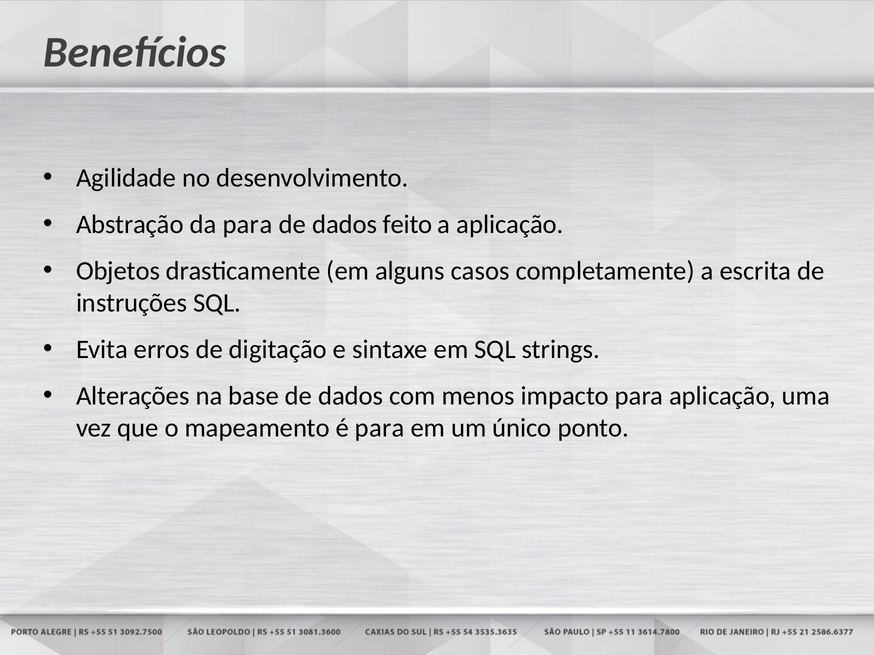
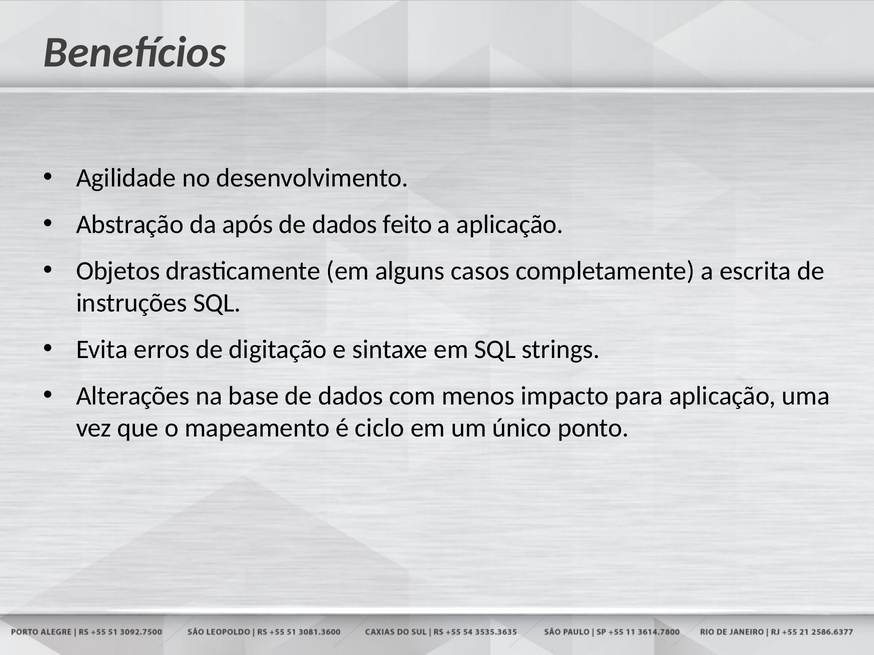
da para: para -> após (248, 224)
é para: para -> ciclo (380, 428)
